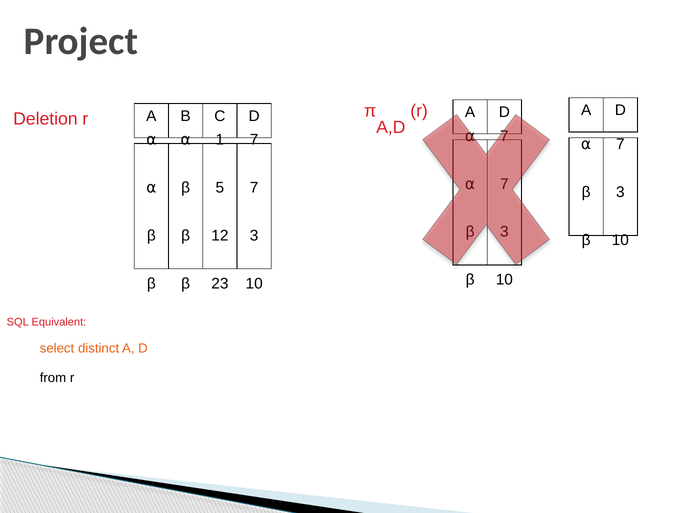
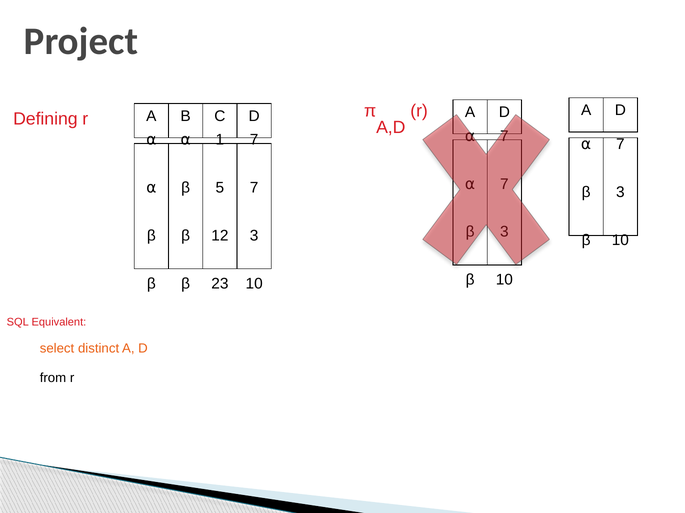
Deletion: Deletion -> Defining (45, 119)
